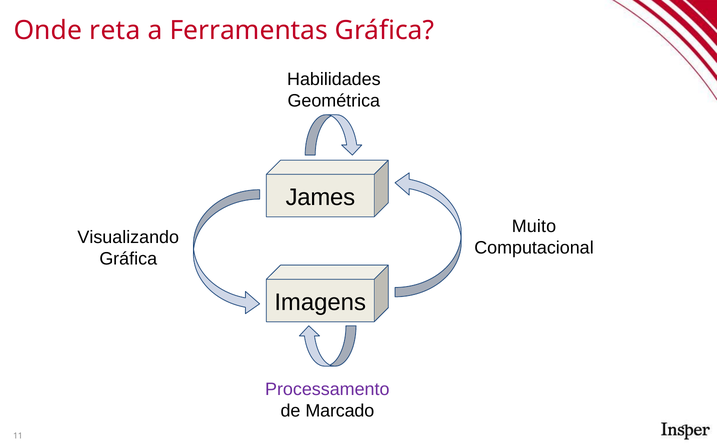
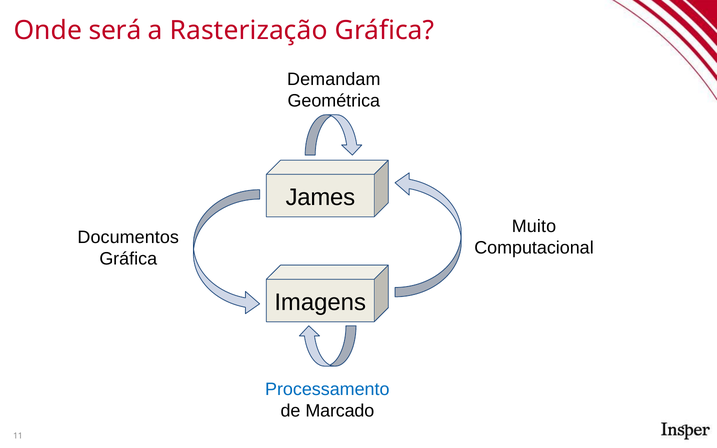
reta: reta -> será (115, 30)
Ferramentas: Ferramentas -> Rasterização (249, 30)
Habilidades: Habilidades -> Demandam (334, 79)
Visualizando: Visualizando -> Documentos (128, 237)
Processamento colour: purple -> blue (327, 389)
